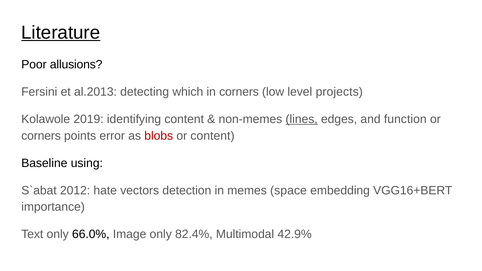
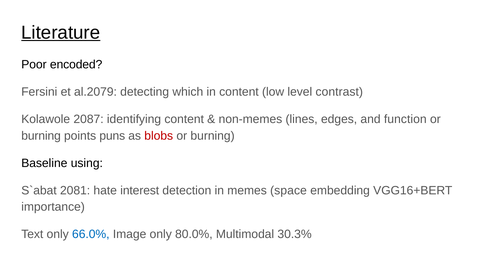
allusions: allusions -> encoded (76, 65)
al.2013: al.2013 -> al.2079 (95, 92)
in corners: corners -> content (239, 92)
projects: projects -> contrast (339, 92)
2019: 2019 -> 2087 (89, 119)
lines underline: present -> none (302, 119)
corners: corners -> burning (41, 136)
error: error -> puns (112, 136)
content: content -> burning (213, 136)
2012: 2012 -> 2081 (75, 190)
vectors: vectors -> interest (140, 190)
66.0% colour: black -> blue (91, 234)
82.4%: 82.4% -> 80.0% (194, 234)
42.9%: 42.9% -> 30.3% (295, 234)
